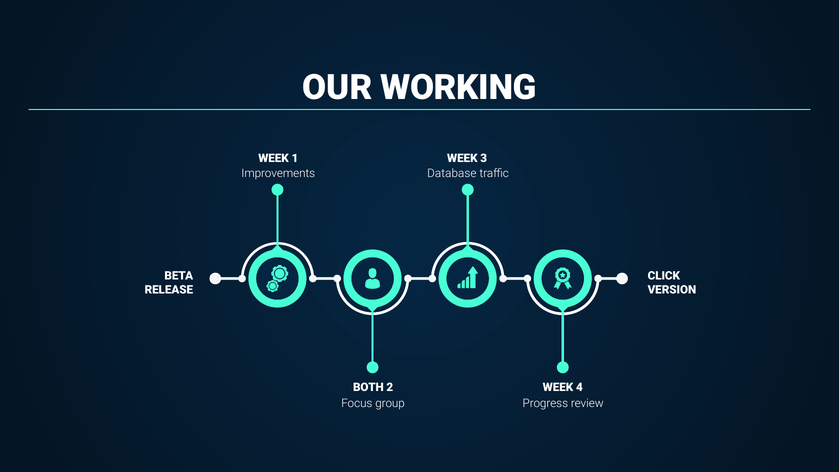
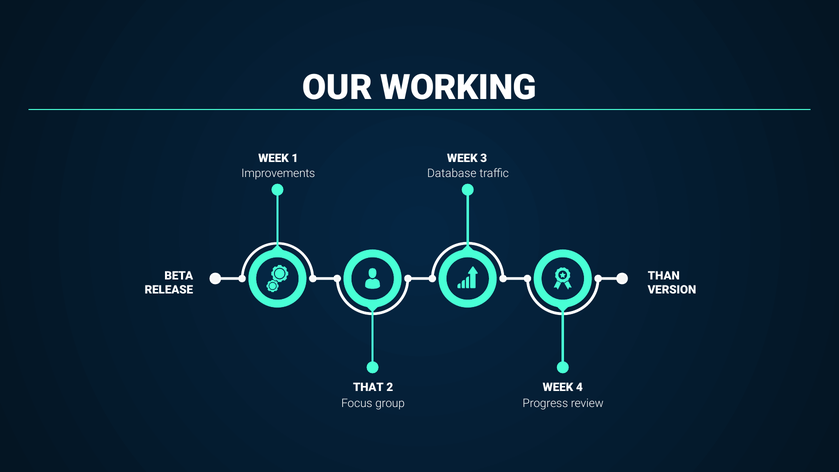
CLICK: CLICK -> THAN (664, 276)
BOTH: BOTH -> THAT (368, 388)
